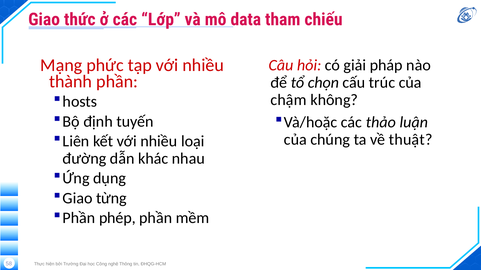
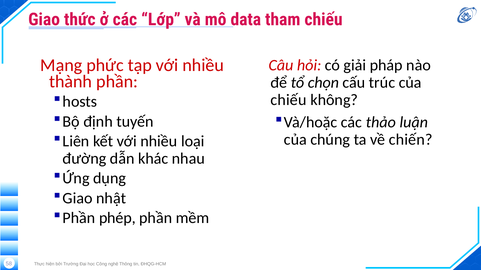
chậm: chậm -> chiếu (289, 100)
thuật: thuật -> chiến (411, 140)
từng: từng -> nhật (111, 199)
